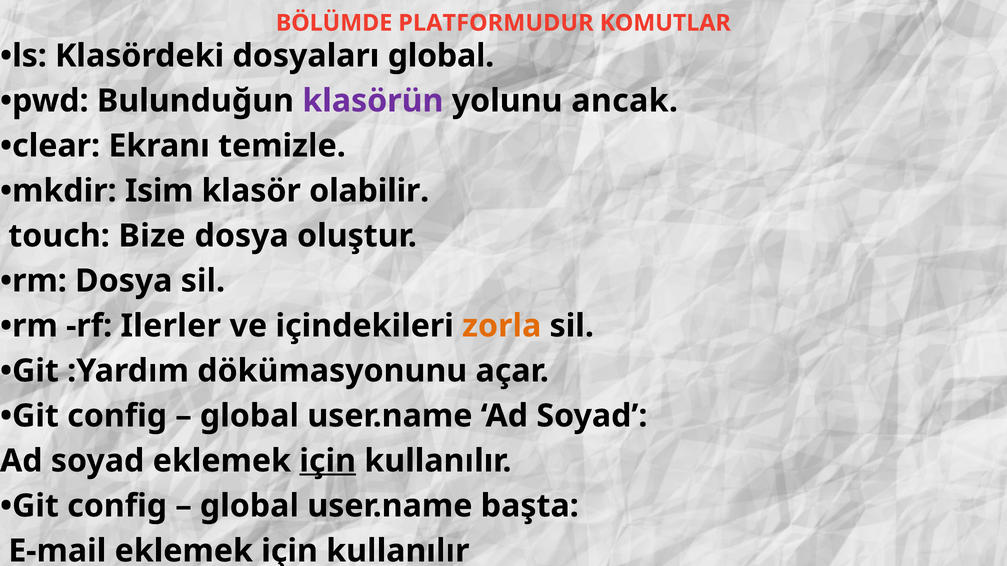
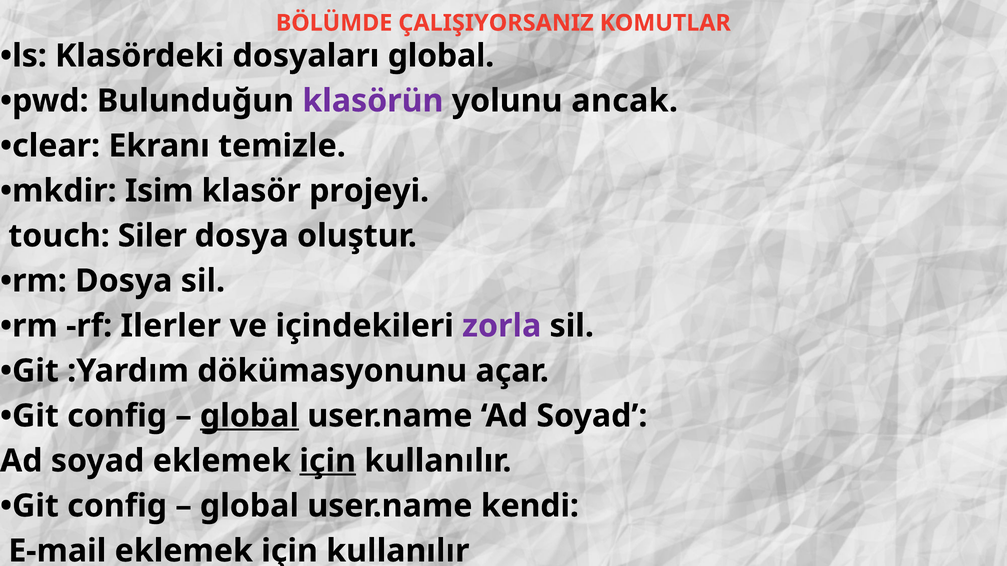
PLATFORMUDUR: PLATFORMUDUR -> ÇALIŞIYORSANIZ (496, 23)
olabilir: olabilir -> projeyi (369, 191)
Bize: Bize -> Siler (152, 236)
zorla colour: orange -> purple (502, 326)
global underline: none -> present (249, 416)
başta: başta -> kendi (530, 506)
